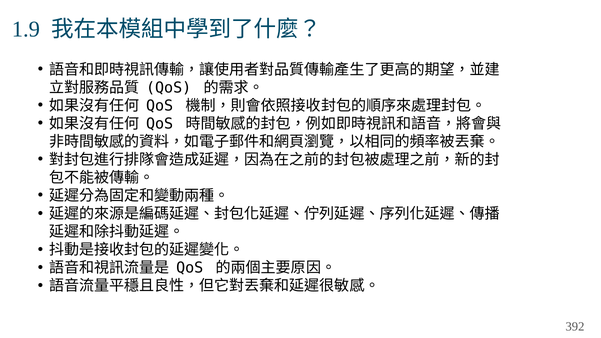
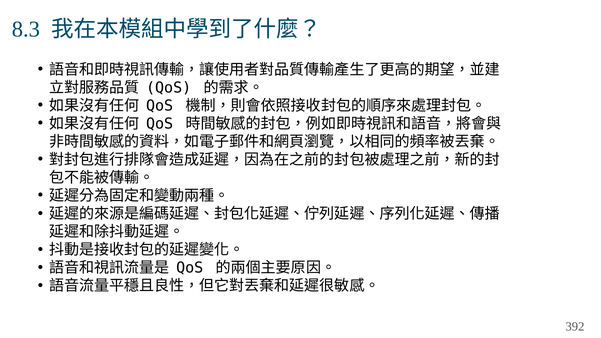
1.9: 1.9 -> 8.3 (26, 29)
